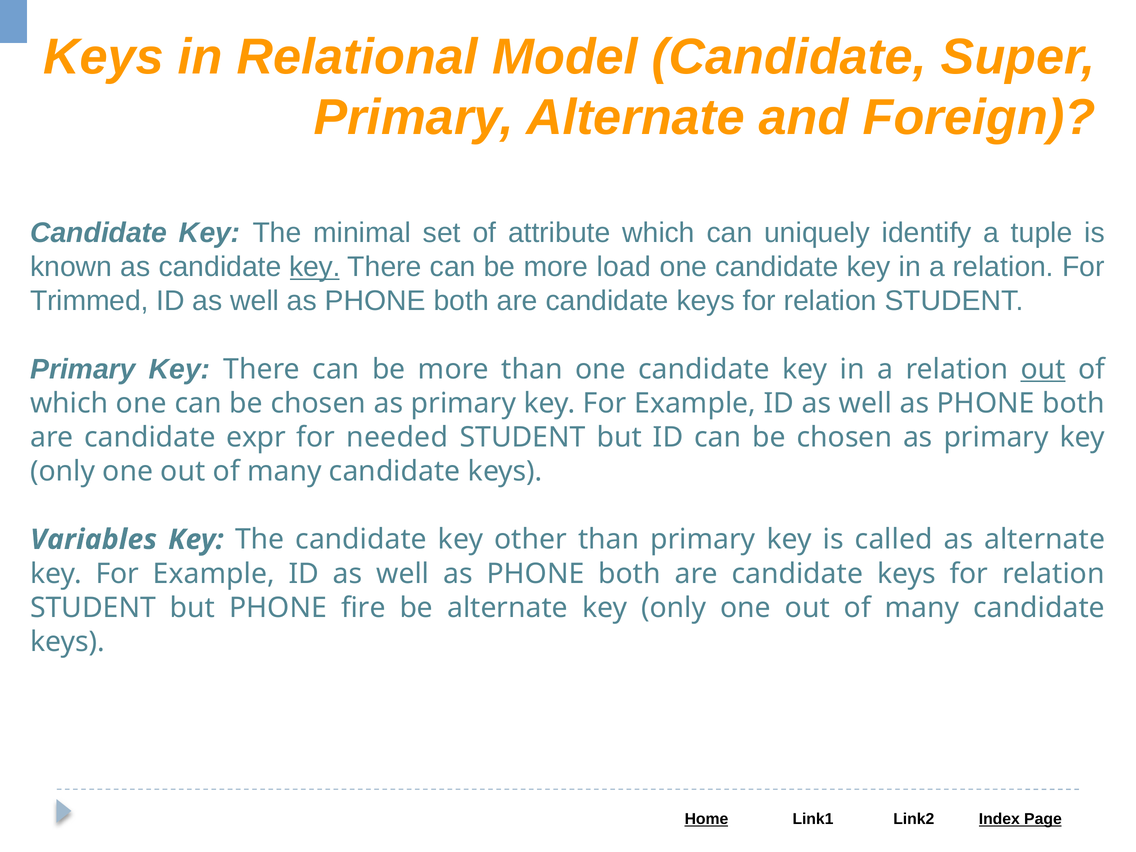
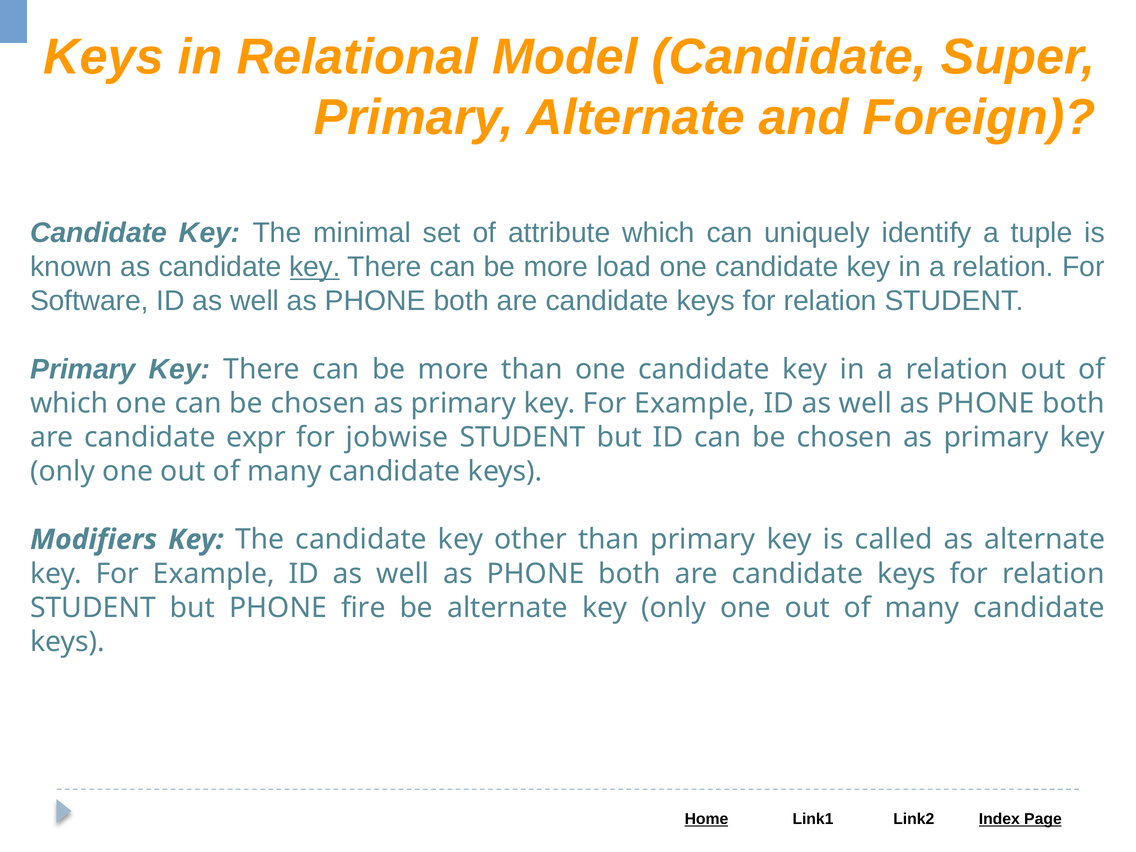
Trimmed: Trimmed -> Software (89, 301)
out underline: present -> none (1043, 369)
needed: needed -> jobwise (397, 437)
Variables: Variables -> Modifiers (94, 540)
